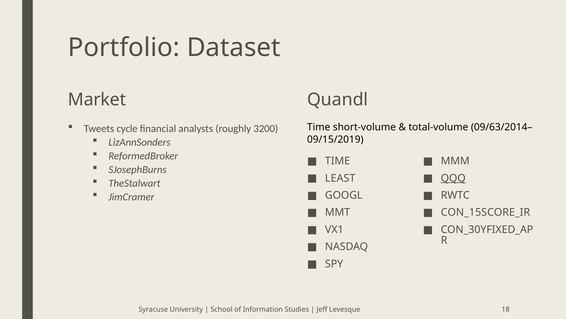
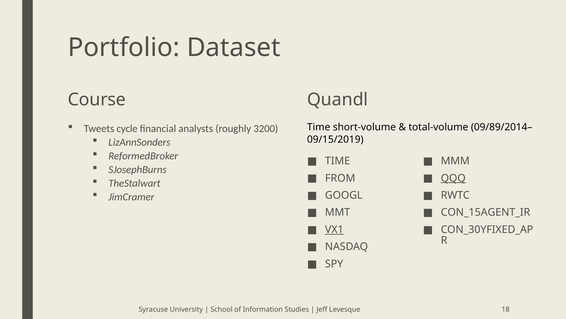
Market: Market -> Course (97, 99)
09/63/2014–: 09/63/2014– -> 09/89/2014– (502, 127)
LEAST: LEAST -> FROM (340, 178)
CON_15SCORE_IR: CON_15SCORE_IR -> CON_15AGENT_IR (485, 212)
VX1 underline: none -> present (334, 229)
